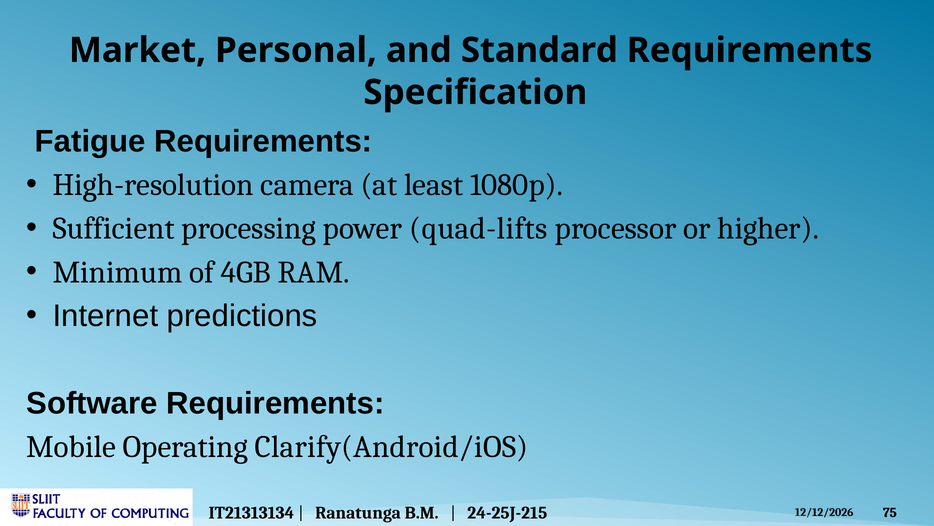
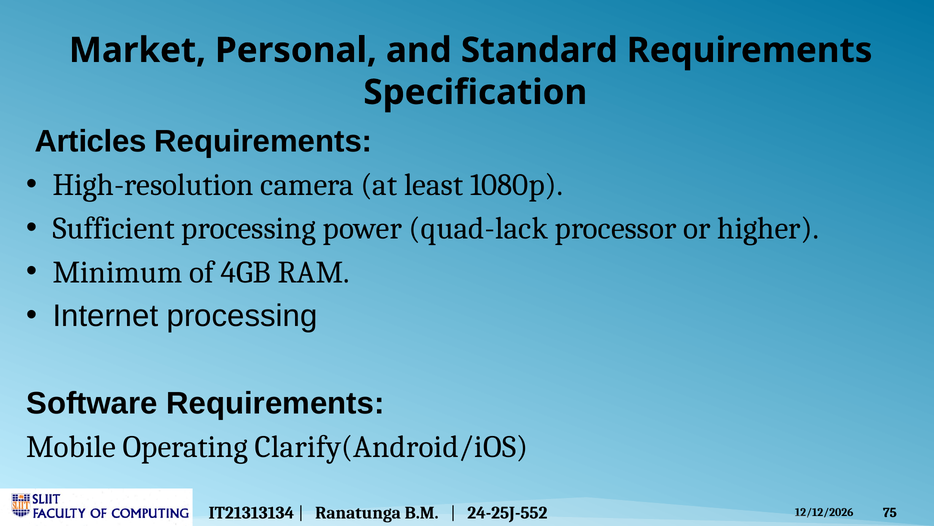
Fatigue: Fatigue -> Articles (91, 141)
quad-lifts: quad-lifts -> quad-lack (478, 228)
Internet predictions: predictions -> processing (242, 316)
24-25J-215: 24-25J-215 -> 24-25J-552 (507, 513)
